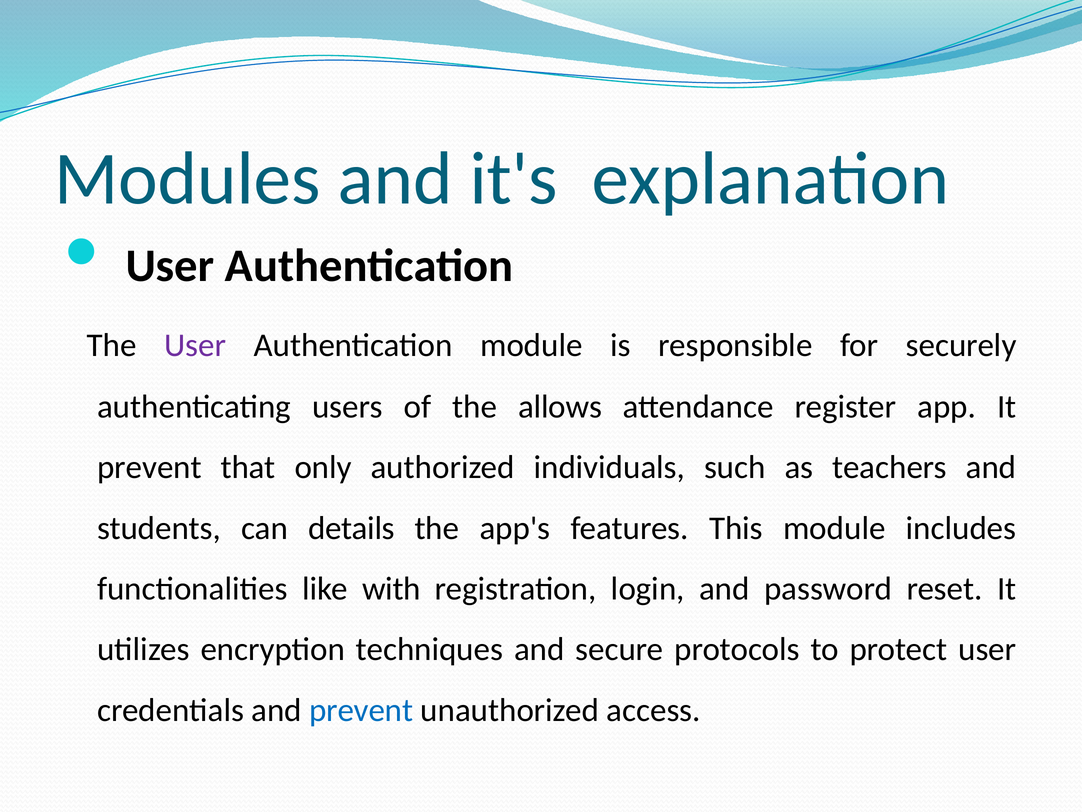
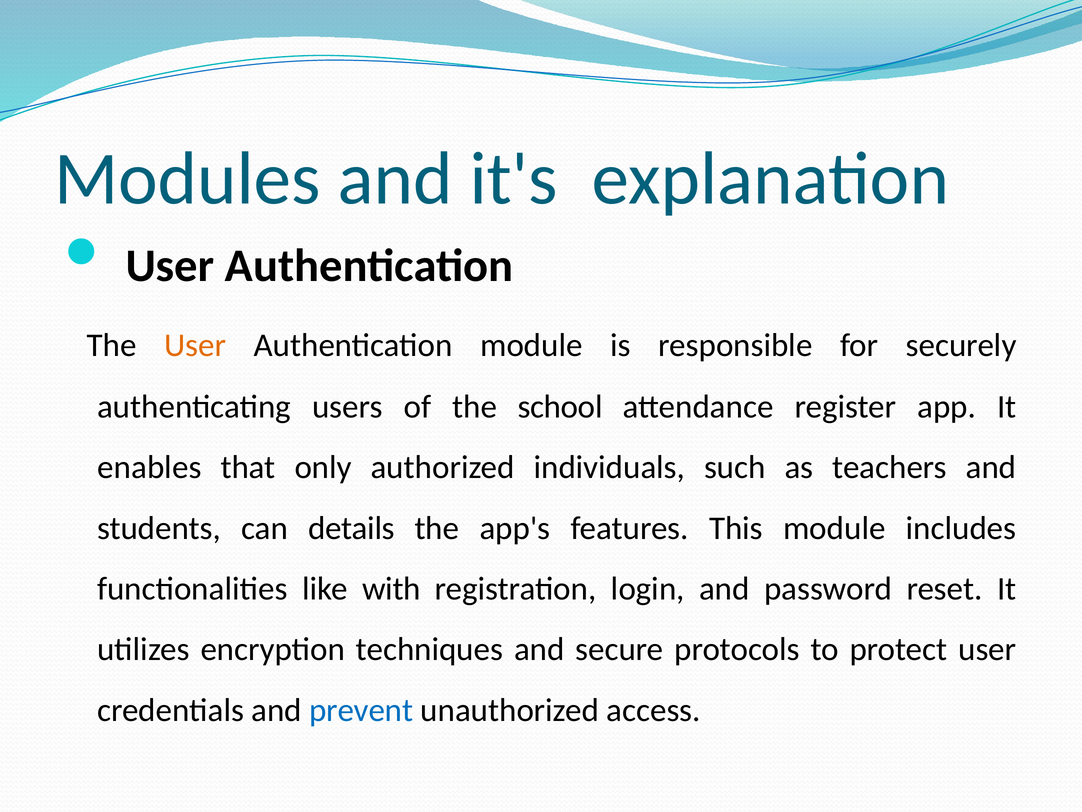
User colour: purple -> orange (195, 345)
allows: allows -> school (560, 406)
prevent: prevent -> enables (149, 467)
